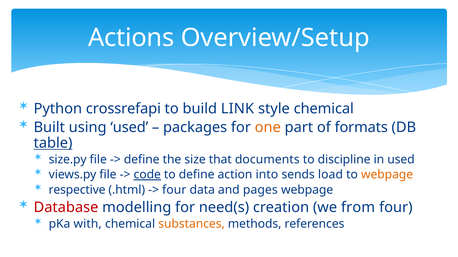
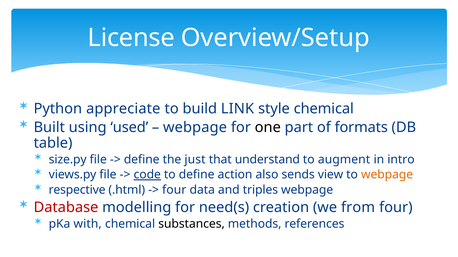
Actions: Actions -> License (131, 38)
crossrefapi: crossrefapi -> appreciate (123, 109)
packages: packages -> webpage (195, 128)
one colour: orange -> black (268, 128)
table underline: present -> none (53, 143)
size: size -> just (195, 160)
documents: documents -> understand (267, 160)
discipline: discipline -> augment (344, 160)
in used: used -> intro (401, 160)
into: into -> also (267, 175)
load: load -> view (331, 175)
pages: pages -> triples (260, 190)
substances colour: orange -> black (192, 224)
